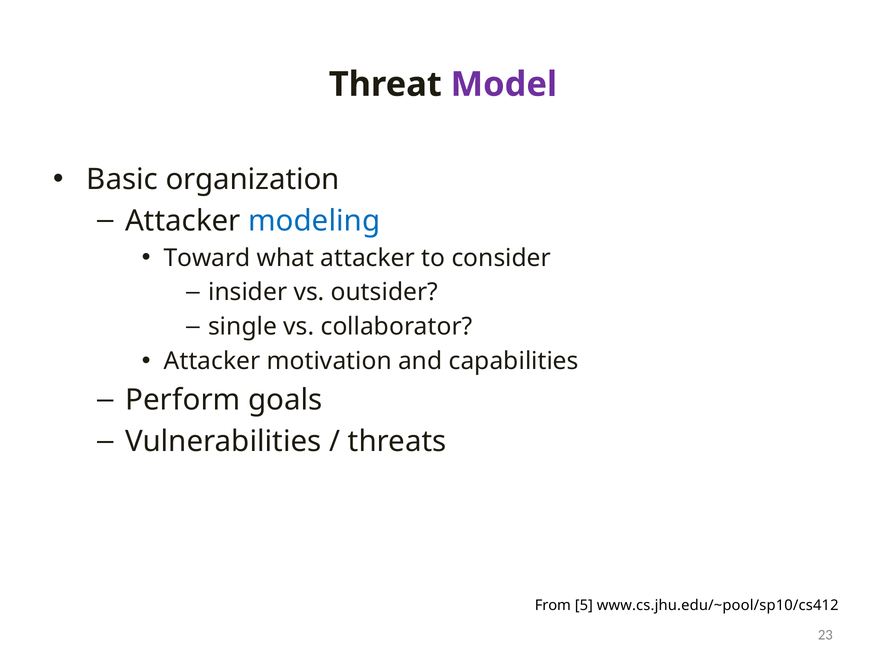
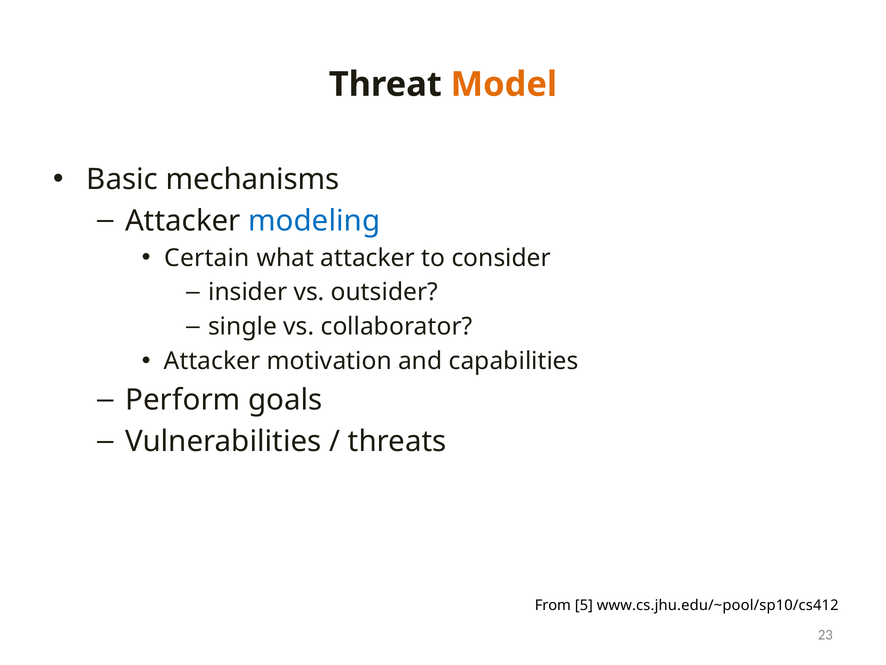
Model colour: purple -> orange (504, 84)
organization: organization -> mechanisms (253, 179)
Toward: Toward -> Certain (207, 258)
